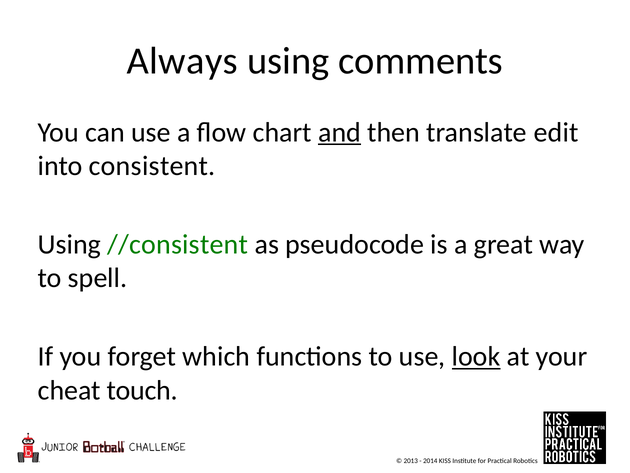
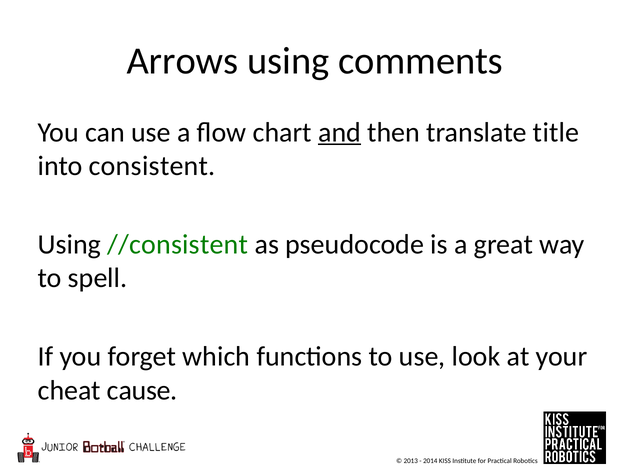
Always: Always -> Arrows (183, 61)
edit: edit -> title (556, 132)
look underline: present -> none (476, 356)
touch: touch -> cause (142, 390)
